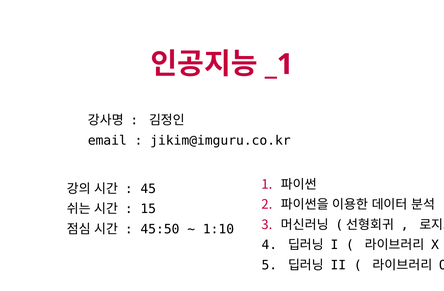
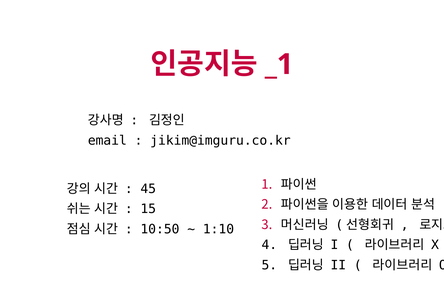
45:50: 45:50 -> 10:50 (160, 230)
